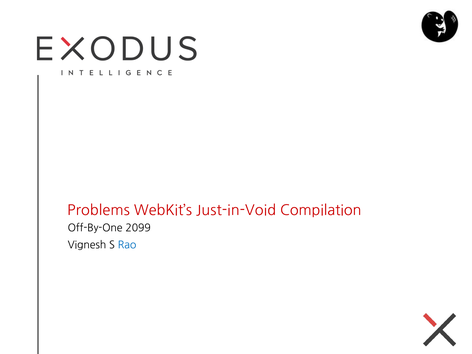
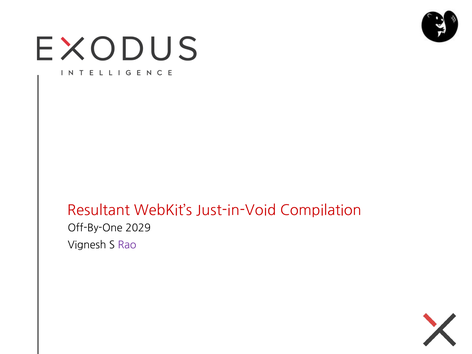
Problems: Problems -> Resultant (99, 210)
2099: 2099 -> 2029 (138, 228)
Rao colour: blue -> purple (127, 245)
